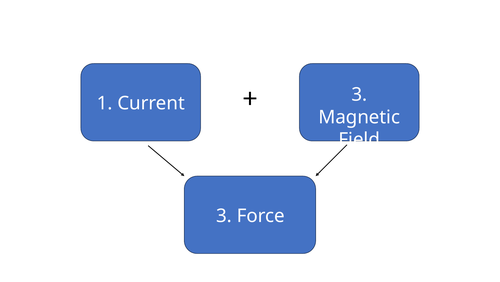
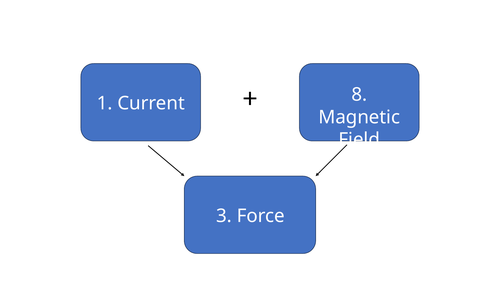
Current 3: 3 -> 8 (359, 94)
